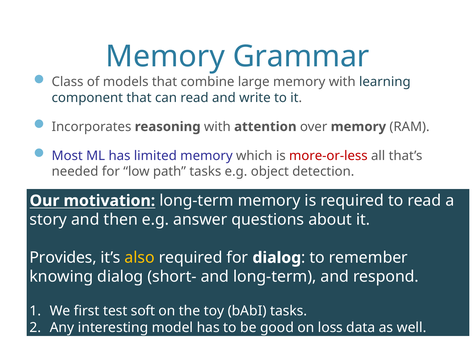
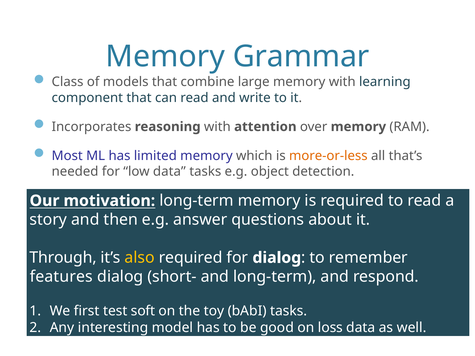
more-or-less colour: red -> orange (328, 156)
low path: path -> data (169, 172)
Provides: Provides -> Through (63, 258)
knowing: knowing -> features (61, 277)
